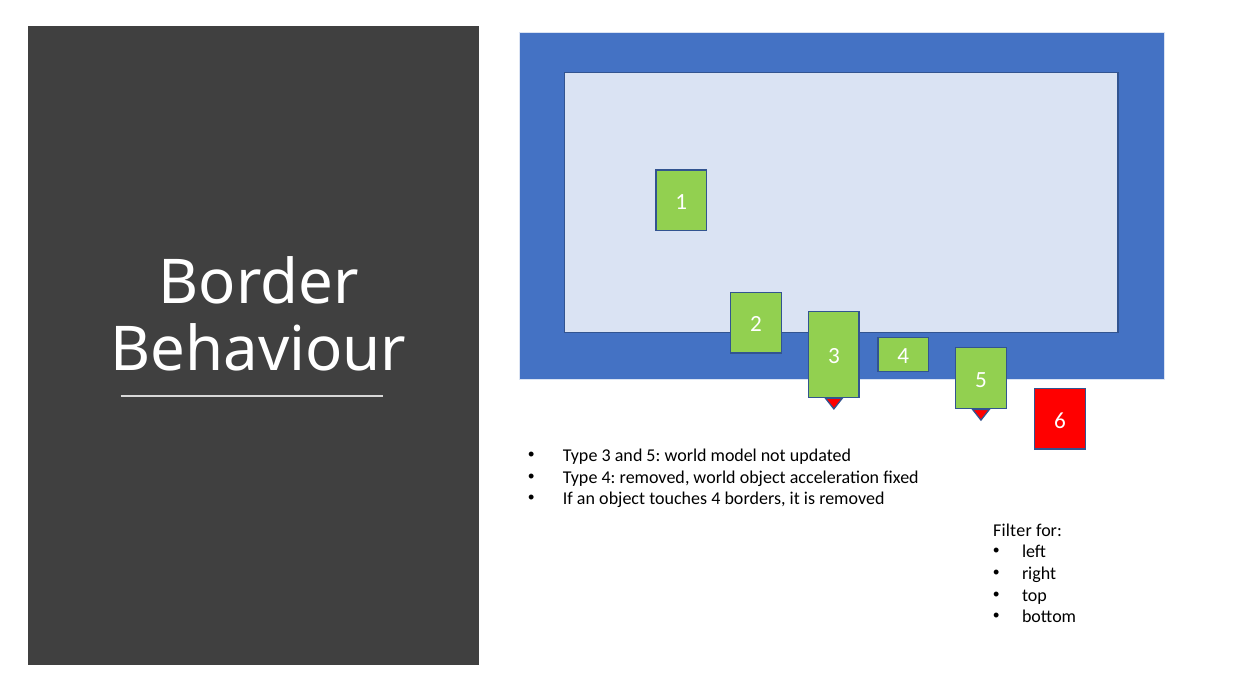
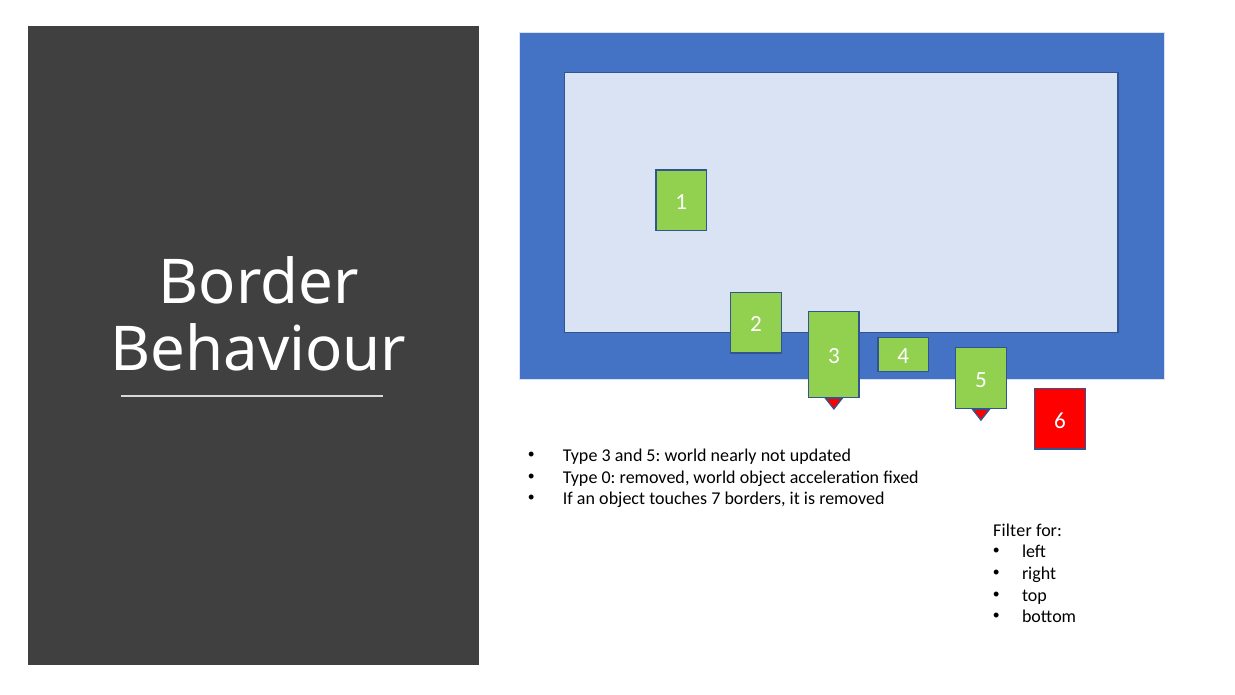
model: model -> nearly (734, 455)
Type 4: 4 -> 0 (609, 477)
touches 4: 4 -> 7 (716, 498)
